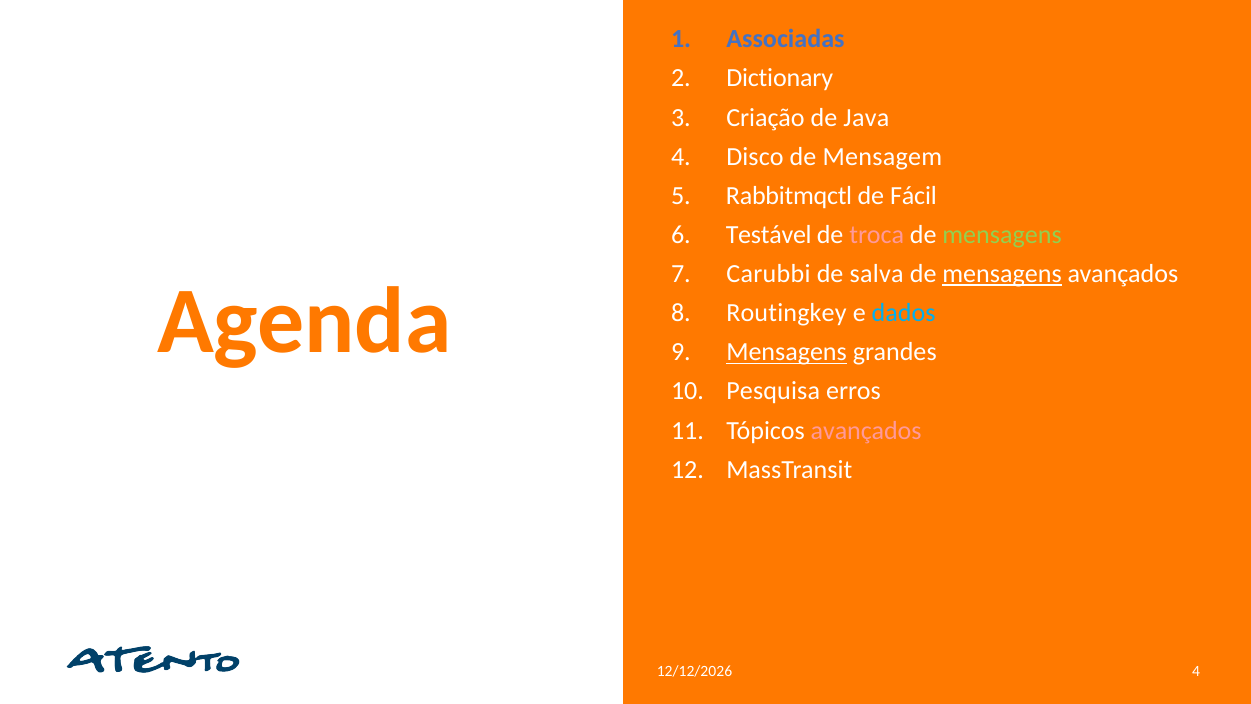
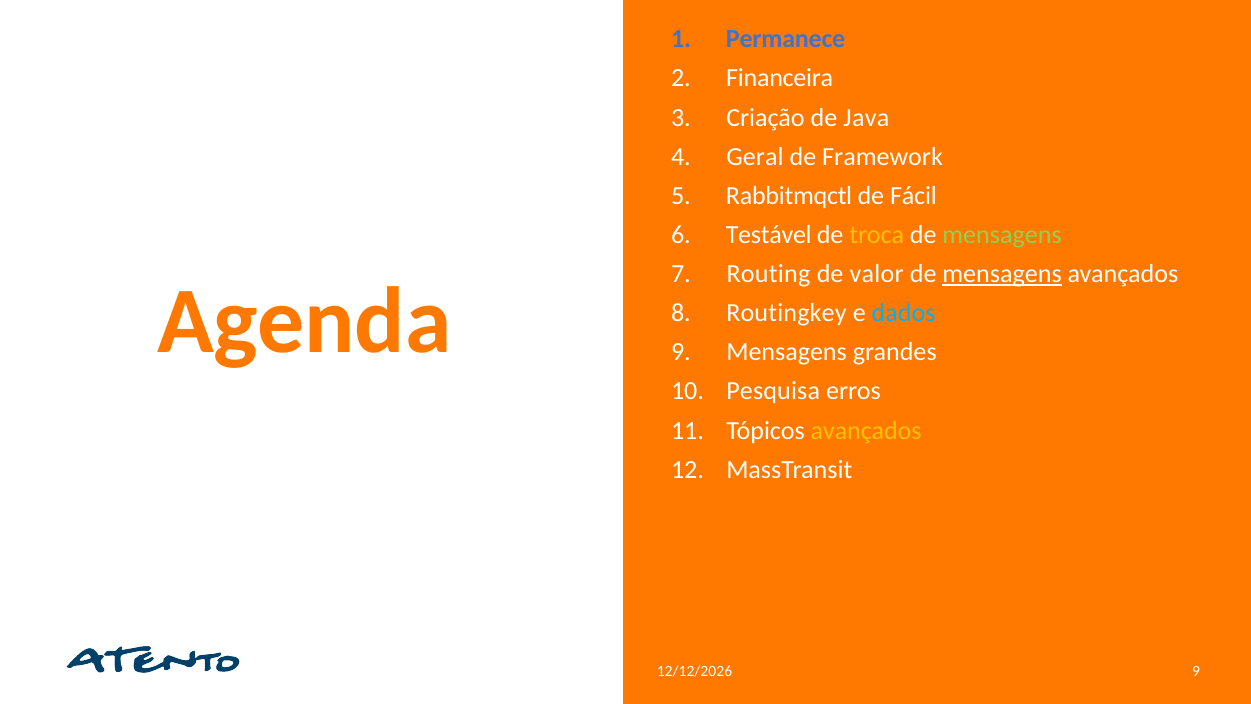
Associadas: Associadas -> Permanece (786, 39)
Dictionary: Dictionary -> Financeira (780, 78)
Disco: Disco -> Geral (755, 156)
Mensagem: Mensagem -> Framework (883, 156)
troca colour: pink -> yellow (877, 235)
Carubbi: Carubbi -> Routing (768, 274)
salva: salva -> valor (877, 274)
Mensagens underline: present -> none (787, 352)
avançados colour: pink -> yellow (866, 430)
4: 4 -> 9 (1196, 671)
